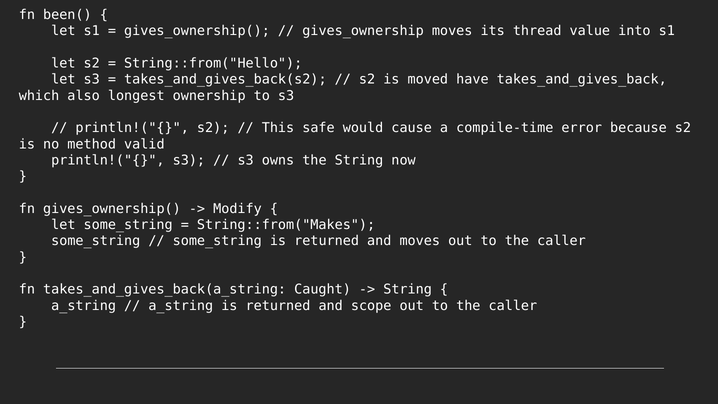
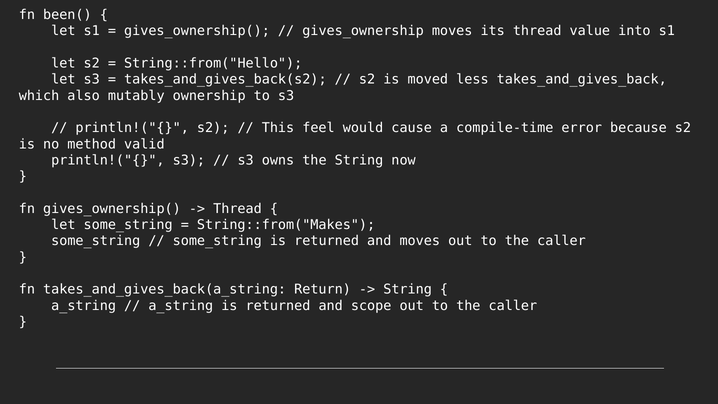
have: have -> less (472, 79)
longest: longest -> mutably (136, 96)
safe: safe -> feel (318, 128)
Modify: Modify -> Thread (237, 209)
Caught: Caught -> Return (323, 289)
